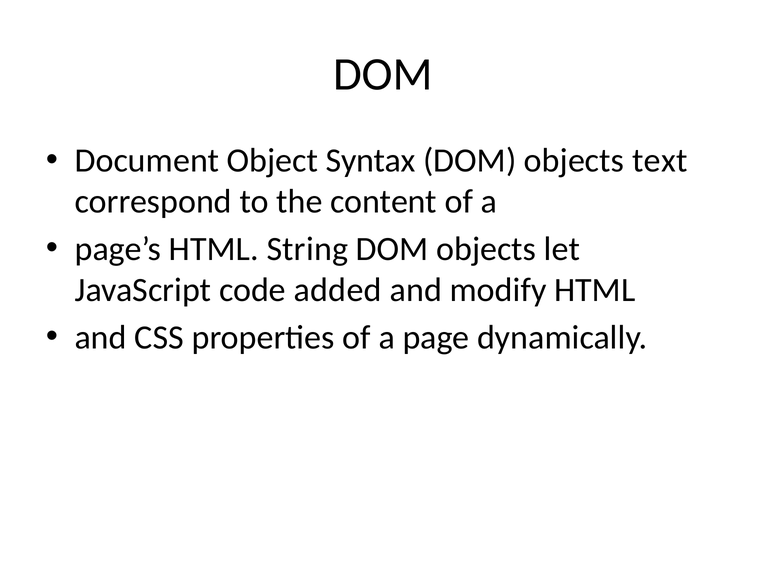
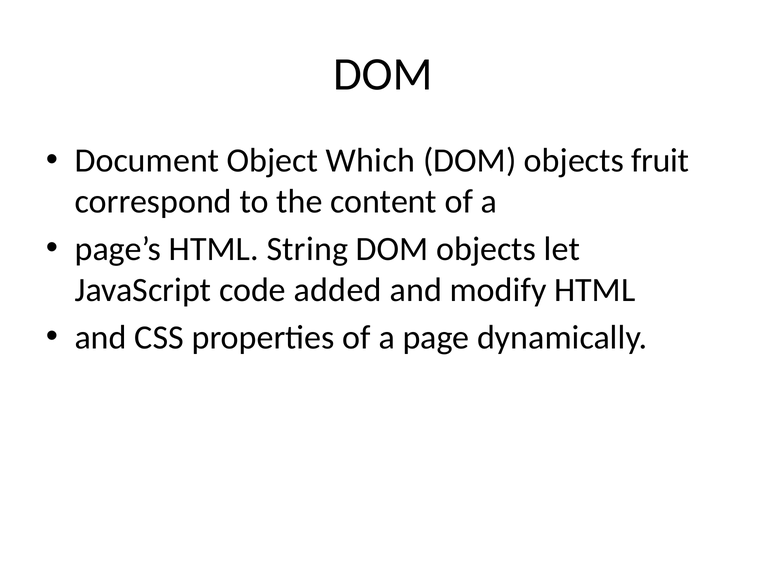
Syntax: Syntax -> Which (370, 161)
text: text -> fruit (660, 161)
